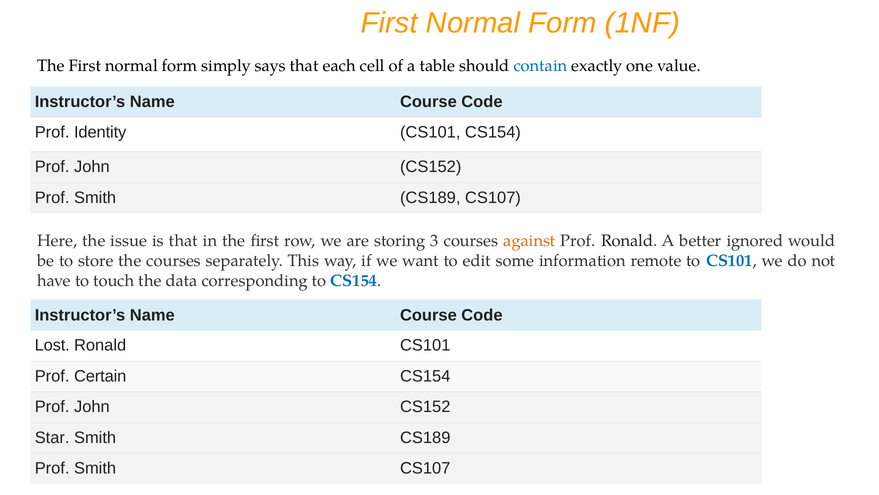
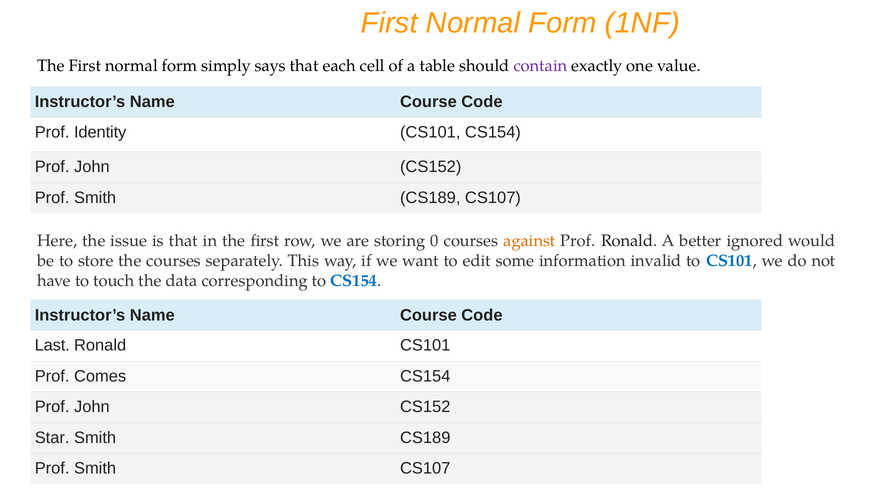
contain colour: blue -> purple (541, 66)
3: 3 -> 0 (434, 241)
remote: remote -> invalid (656, 260)
Lost: Lost -> Last (52, 345)
Certain: Certain -> Comes (100, 376)
